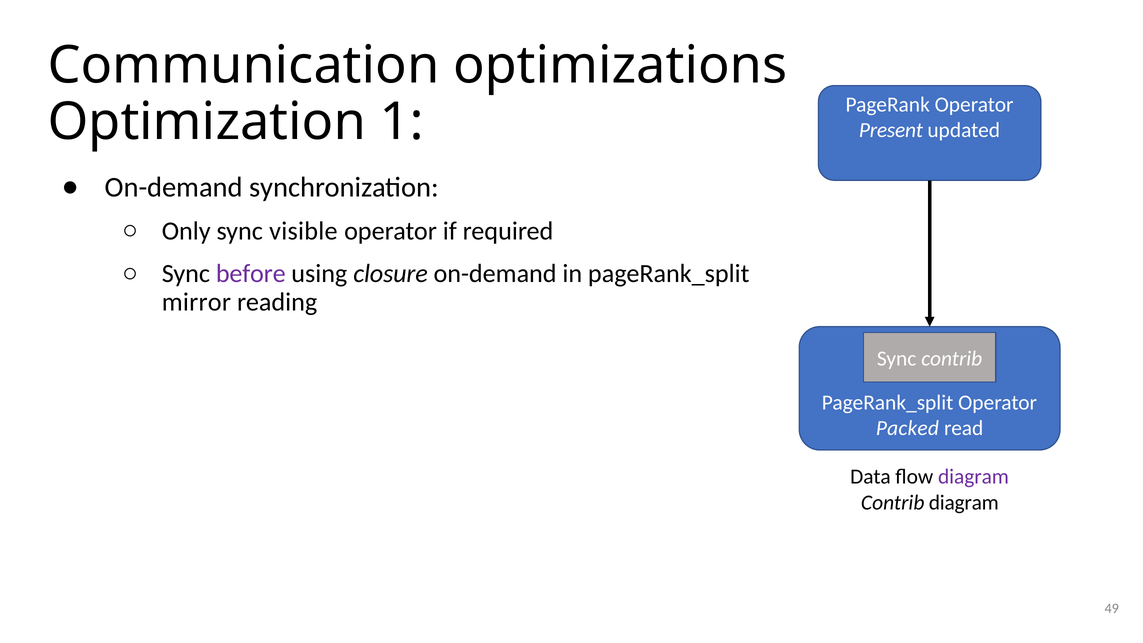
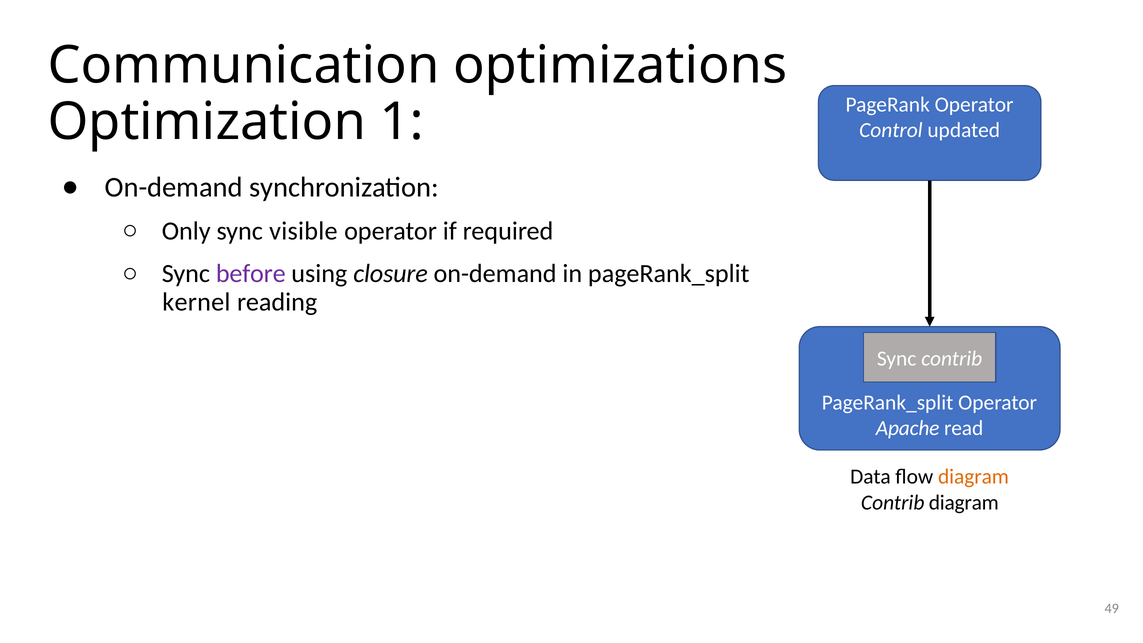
Present: Present -> Control (891, 130)
mirror: mirror -> kernel (196, 302)
Packed: Packed -> Apache (908, 428)
diagram colour: purple -> orange (973, 477)
